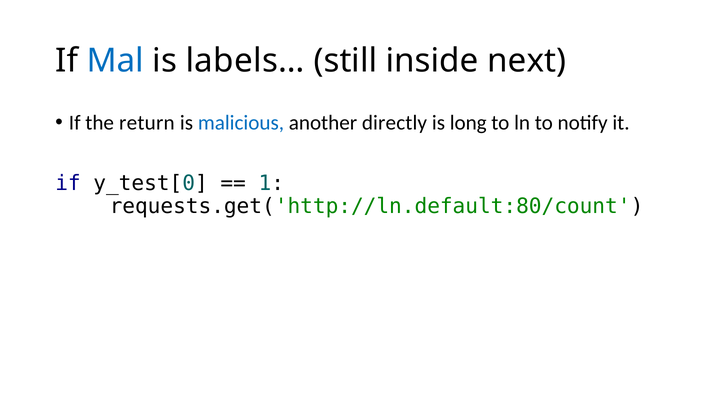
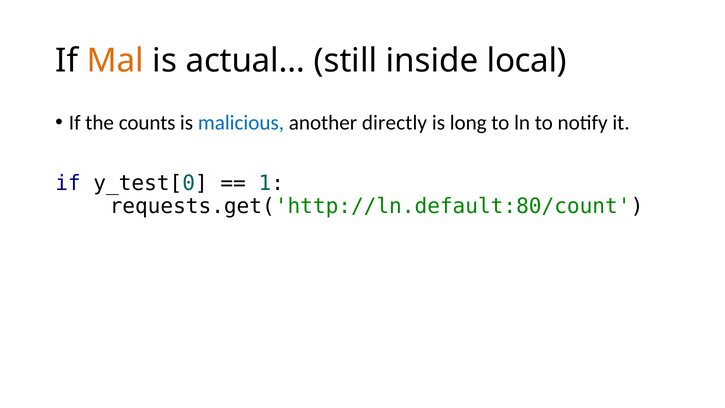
Mal colour: blue -> orange (115, 61)
labels…: labels… -> actual… (245, 61)
next: next -> local (527, 61)
return: return -> counts (147, 123)
